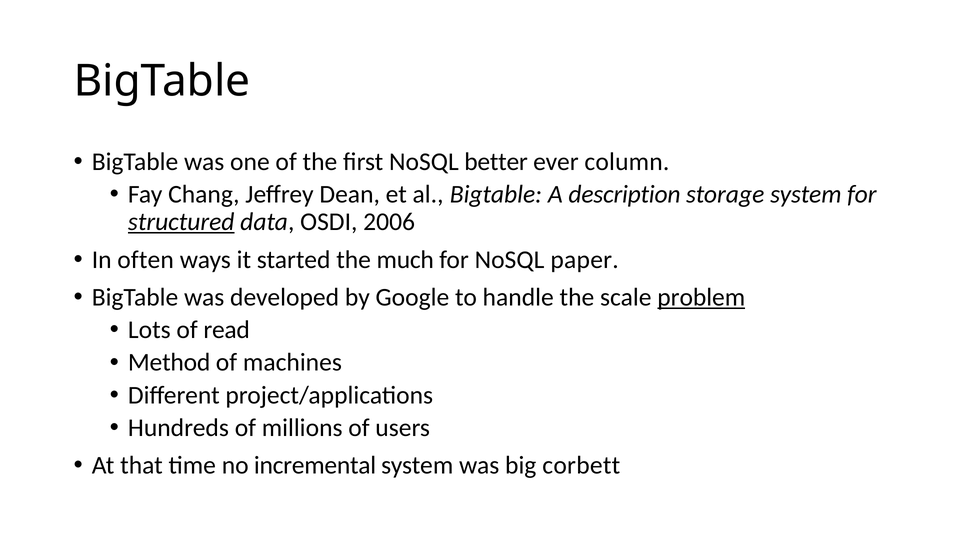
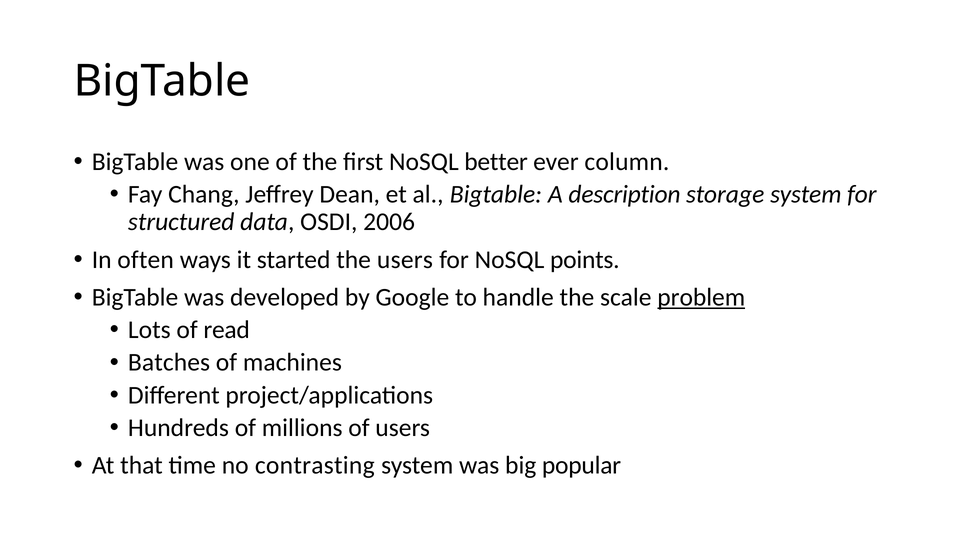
structured underline: present -> none (181, 222)
the much: much -> users (405, 260)
paper: paper -> points (585, 260)
Method: Method -> Batches (169, 363)
incremental: incremental -> contrasting (315, 466)
corbett: corbett -> popular (582, 466)
